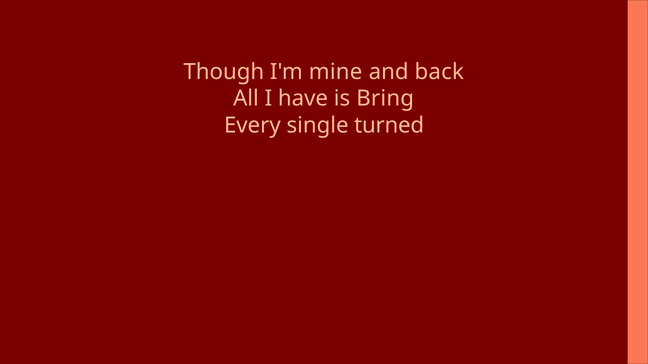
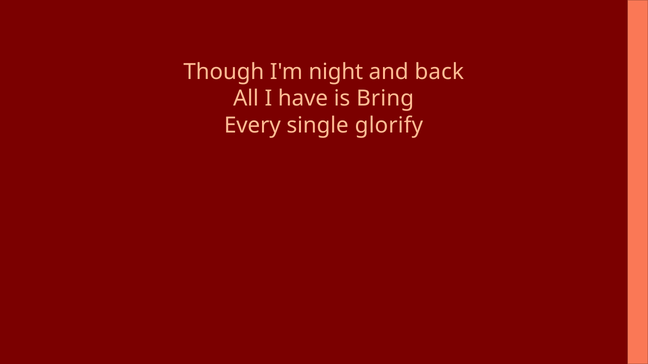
mine: mine -> night (336, 72)
turned: turned -> glorify (389, 125)
